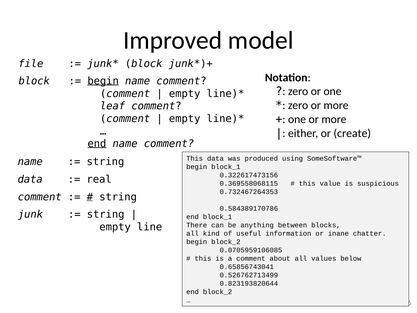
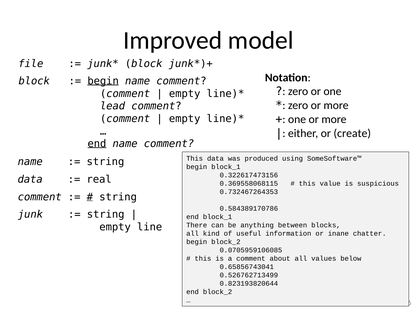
leaf: leaf -> lead (113, 106)
